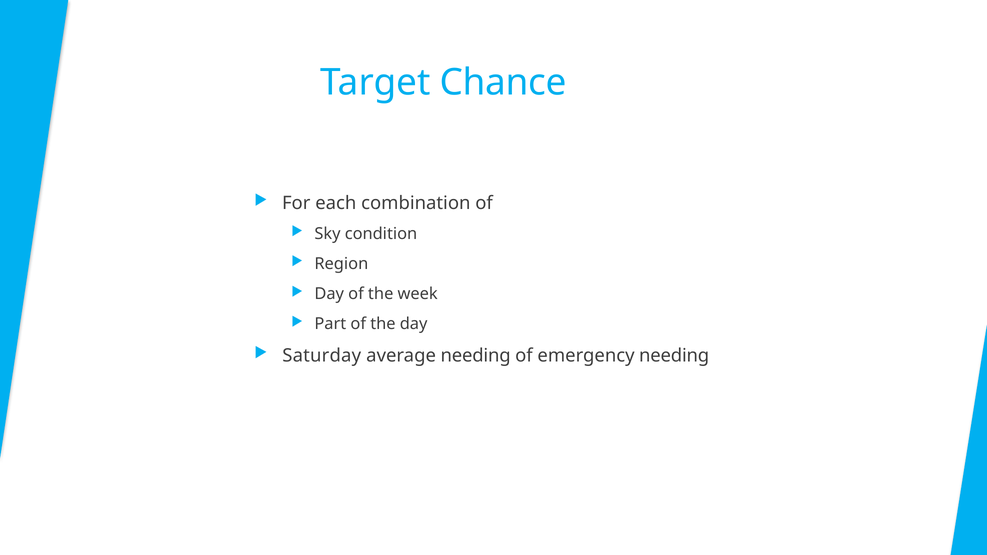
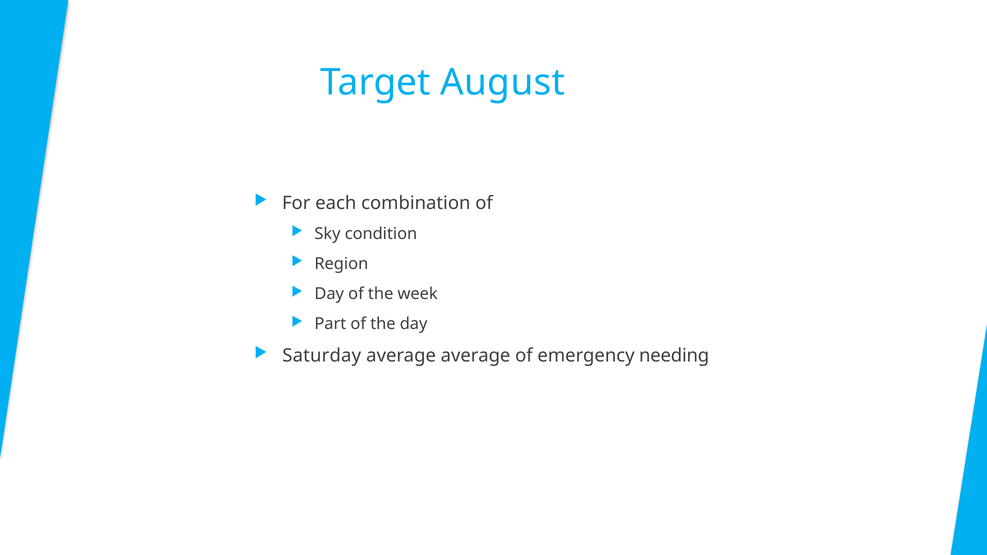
Chance: Chance -> August (503, 82)
average needing: needing -> average (476, 356)
